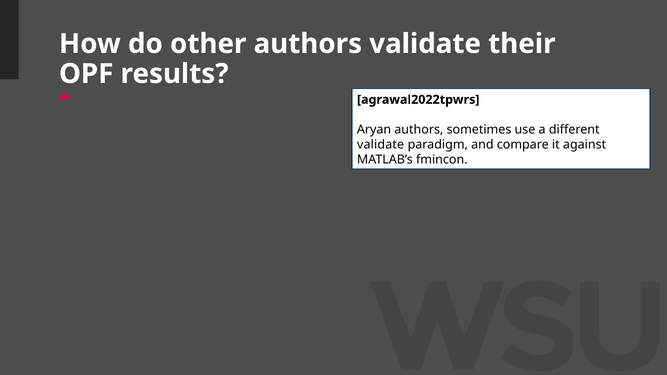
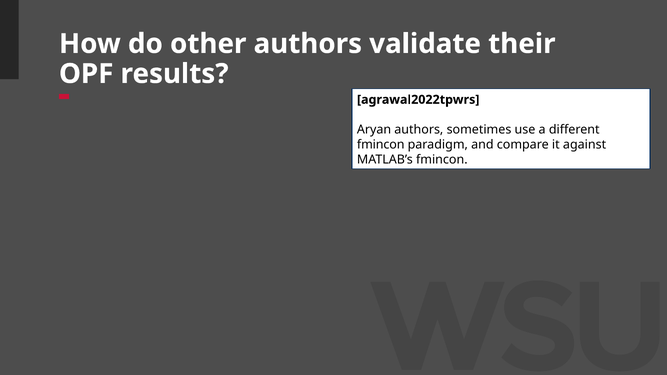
validate: validate -> fmincon (381, 145)
